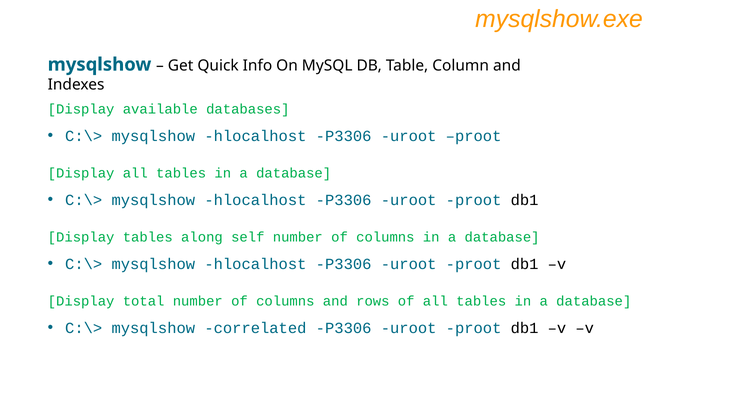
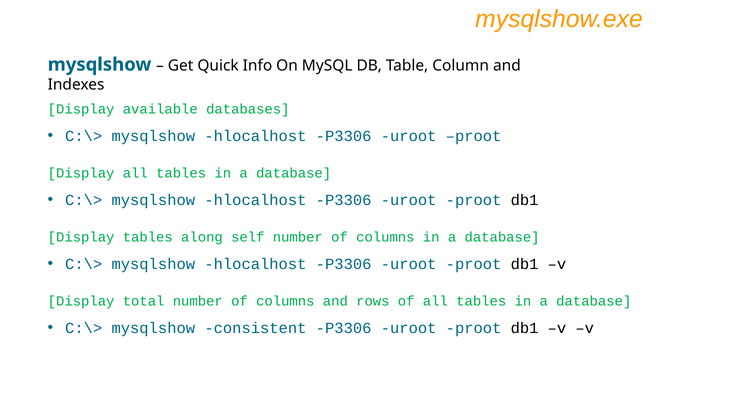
correlated: correlated -> consistent (255, 328)
